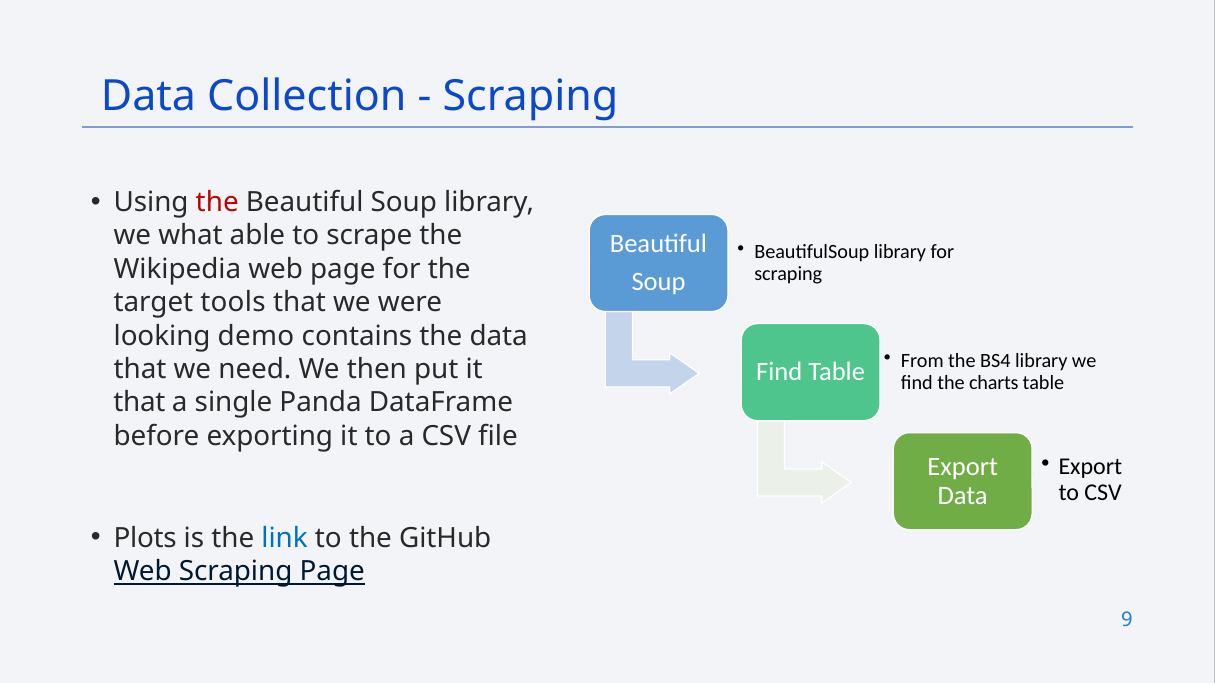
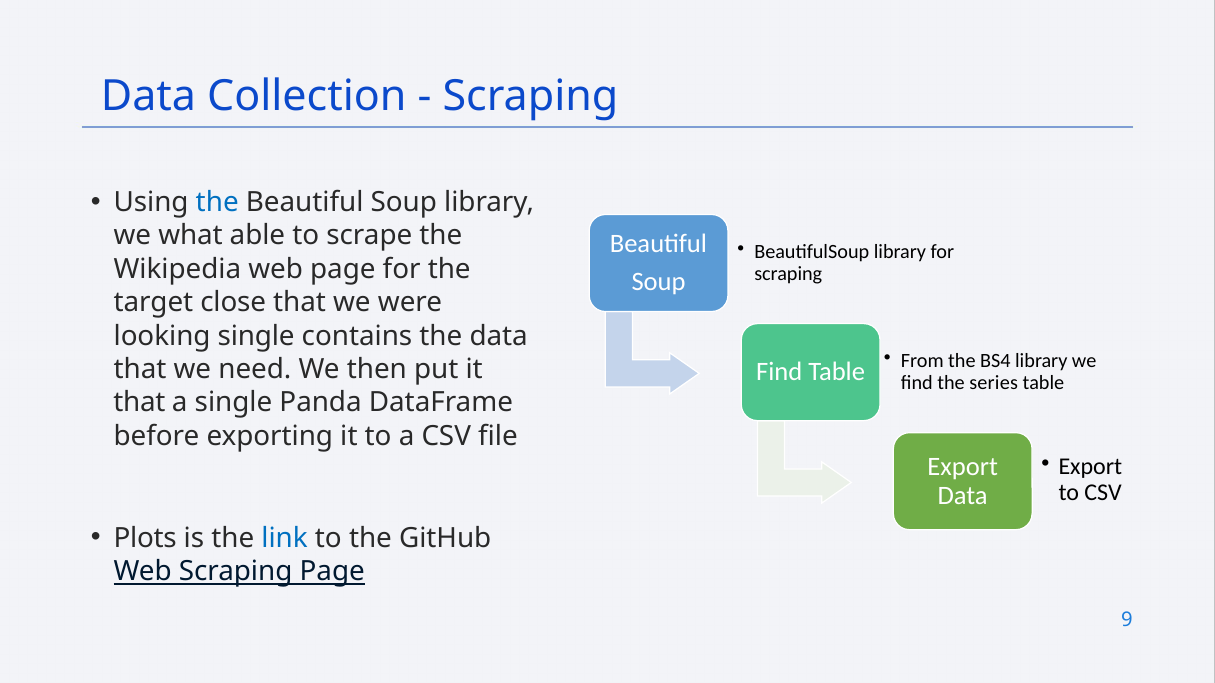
the colour: red -> blue (217, 203)
tools: tools -> close (233, 303)
looking demo: demo -> single (256, 336)
charts: charts -> series (994, 383)
